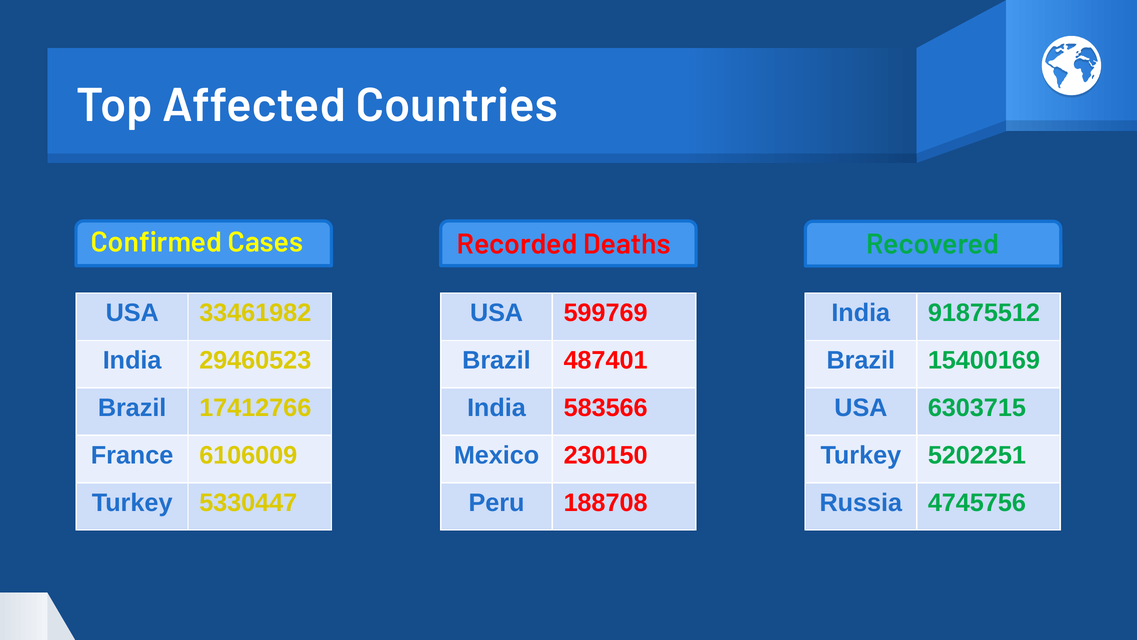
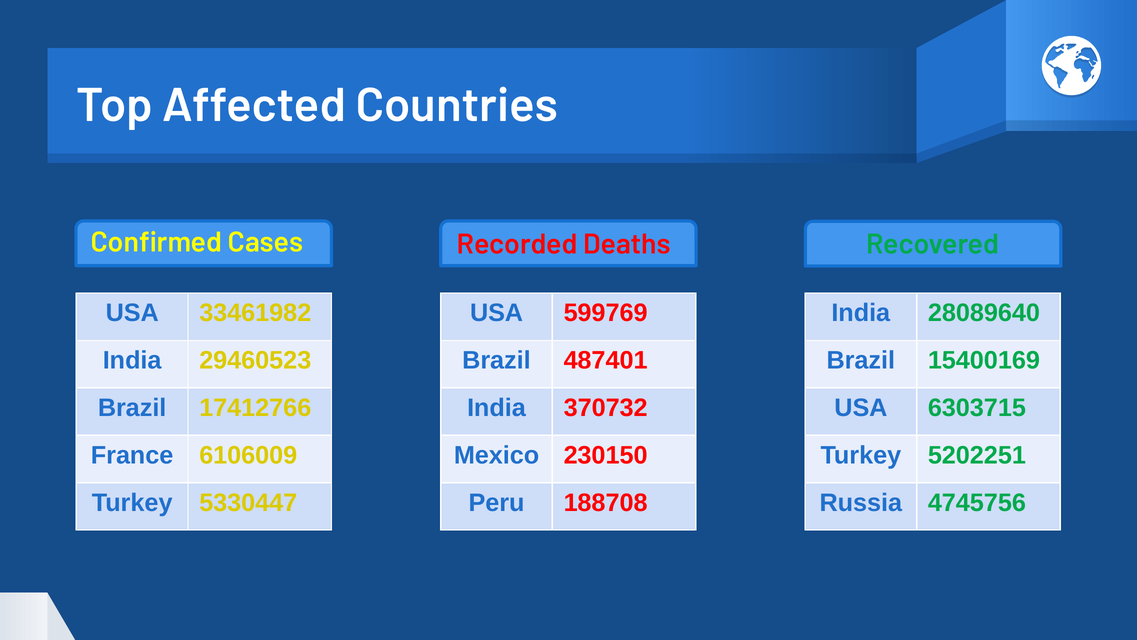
91875512: 91875512 -> 28089640 (984, 313)
583566: 583566 -> 370732 (606, 408)
